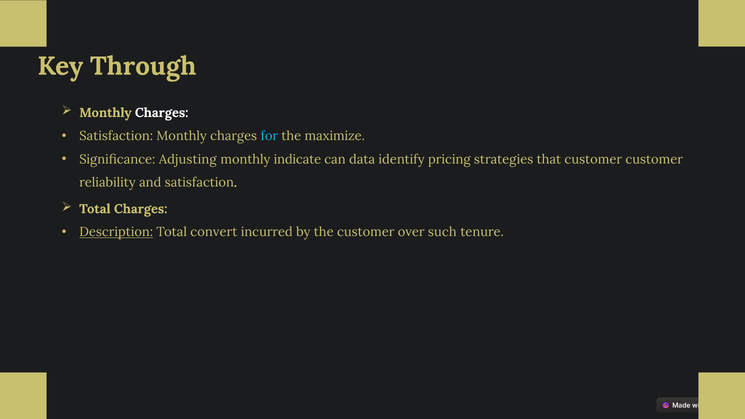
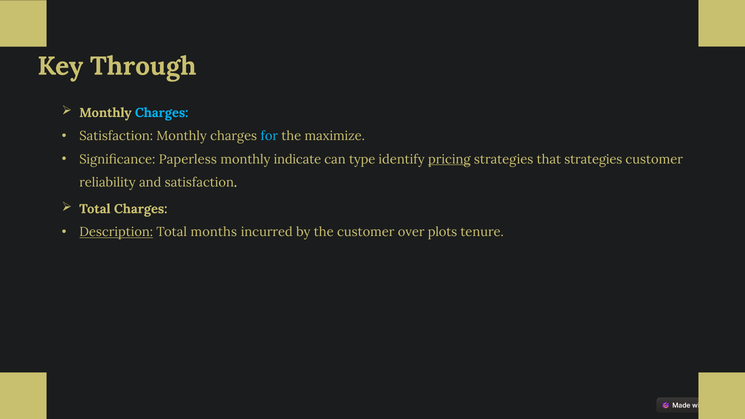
Charges colour: white -> light blue (162, 113)
Adjusting: Adjusting -> Paperless (188, 159)
data: data -> type (362, 159)
pricing underline: none -> present (449, 159)
that customer: customer -> strategies (593, 159)
convert: convert -> months (214, 232)
such: such -> plots (442, 232)
